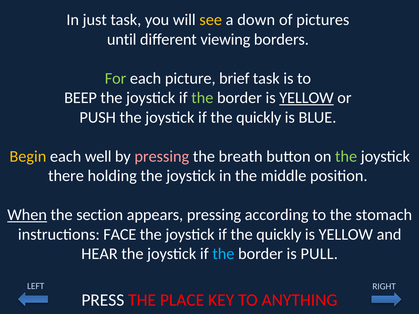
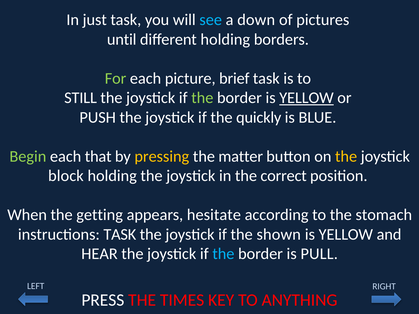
see colour: yellow -> light blue (211, 20)
different viewing: viewing -> holding (225, 39)
BEEP: BEEP -> STILL (81, 98)
Begin colour: yellow -> light green (28, 157)
well: well -> that (98, 157)
pressing colour: pink -> yellow (162, 157)
breath: breath -> matter (241, 157)
the colour: light green -> yellow (346, 157)
there: there -> block (66, 176)
middle: middle -> correct (284, 176)
When underline: present -> none (27, 215)
section: section -> getting (100, 215)
appears pressing: pressing -> hesitate (214, 215)
instructions FACE: FACE -> TASK (120, 235)
quickly: quickly -> shown (279, 235)
PLACE: PLACE -> TIMES (182, 300)
